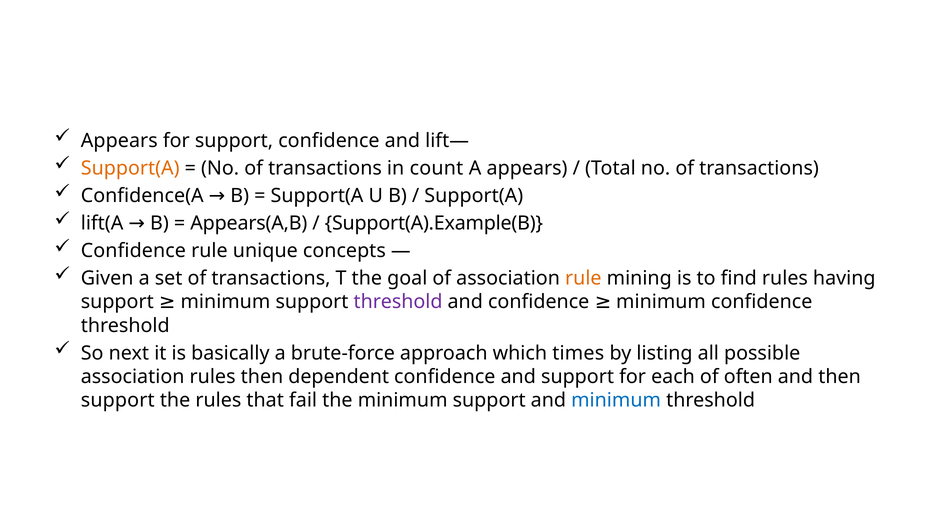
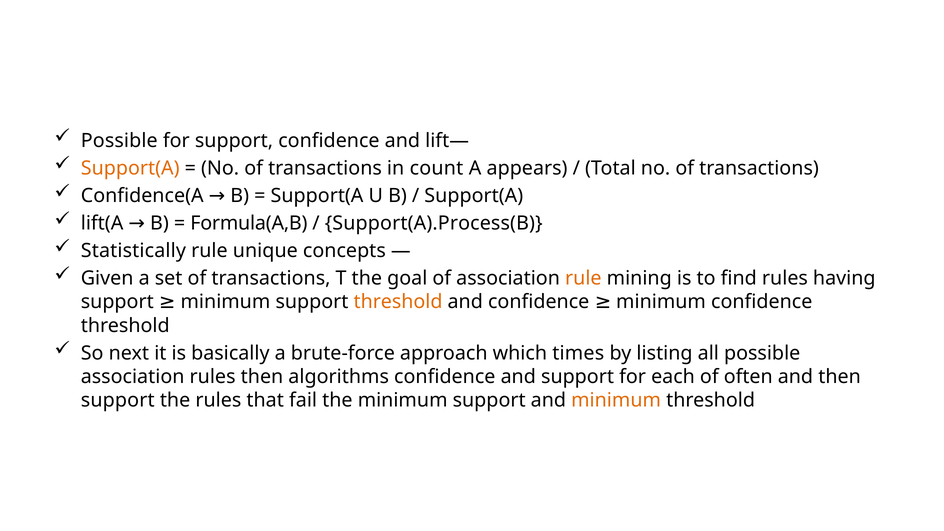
Appears: Appears -> Possible (119, 141)
Appears(A,B: Appears(A,B -> Formula(A,B (249, 223)
Support(A).Example(B: Support(A).Example(B -> Support(A).Process(B (434, 223)
Confidence: Confidence -> Statistically (133, 251)
threshold colour: purple -> orange (398, 302)
dependent: dependent -> algorithms (339, 377)
minimum colour: blue -> orange (616, 400)
